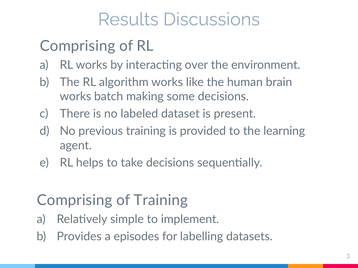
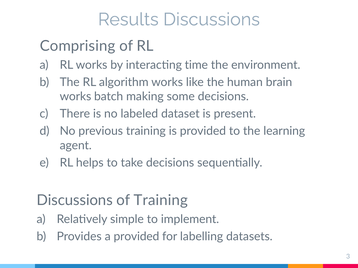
over: over -> time (196, 65)
Comprising: Comprising -> Discussions (75, 201)
a episodes: episodes -> provided (136, 237)
